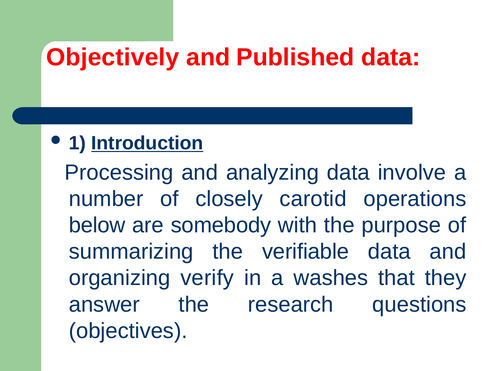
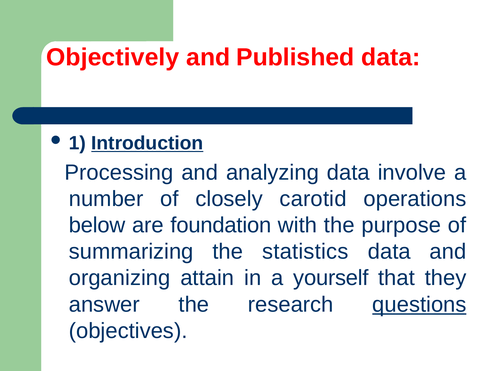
somebody: somebody -> foundation (221, 225)
verifiable: verifiable -> statistics (305, 252)
verify: verify -> attain (207, 278)
washes: washes -> yourself (331, 278)
questions underline: none -> present (419, 305)
